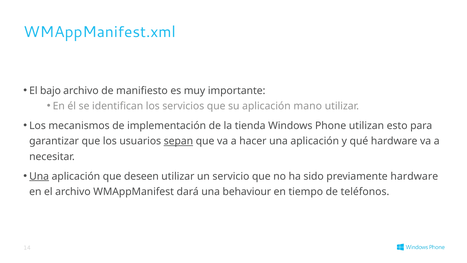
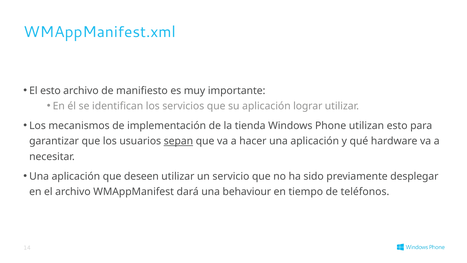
El bajo: bajo -> esto (50, 90)
mano: mano -> lograr (308, 106)
Una underline: present -> none (39, 176)
previamente hardware: hardware -> desplegar (414, 176)
